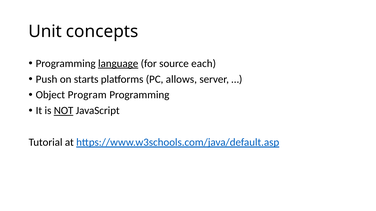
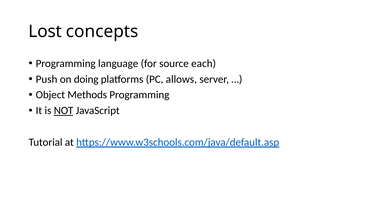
Unit: Unit -> Lost (45, 32)
language underline: present -> none (118, 64)
starts: starts -> doing (86, 79)
Program: Program -> Methods (87, 95)
